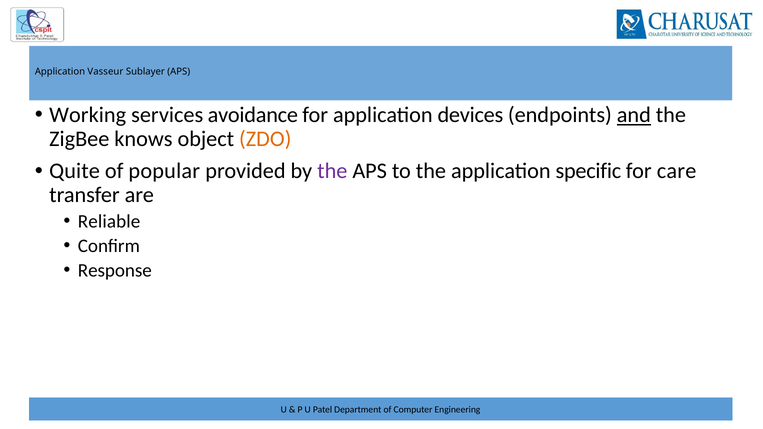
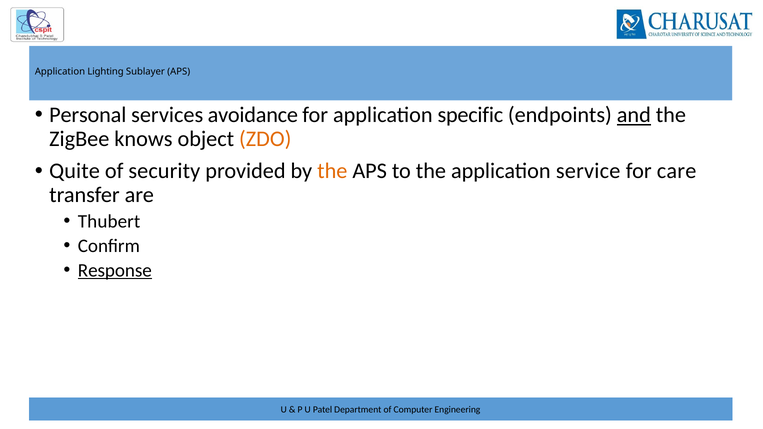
Vasseur: Vasseur -> Lighting (106, 72)
Working: Working -> Personal (88, 115)
devices: devices -> specific (470, 115)
popular: popular -> security (164, 171)
the colour: purple -> orange (332, 171)
specific: specific -> service (588, 171)
Reliable: Reliable -> Thubert (109, 221)
Response underline: none -> present (115, 271)
